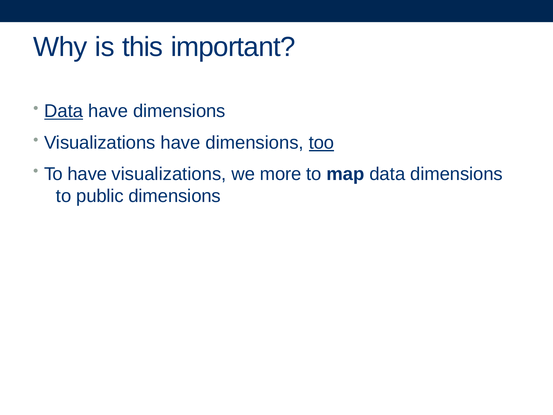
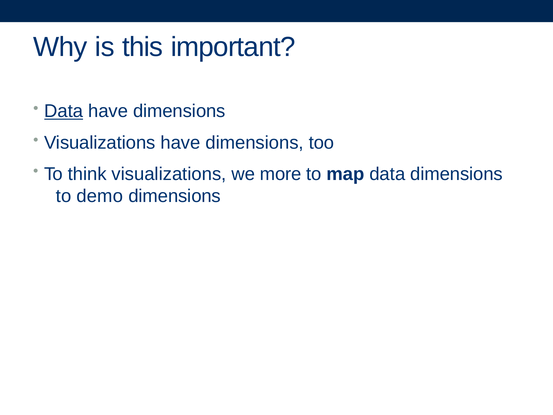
too underline: present -> none (322, 143)
To have: have -> think (87, 174)
public: public -> demo (100, 196)
